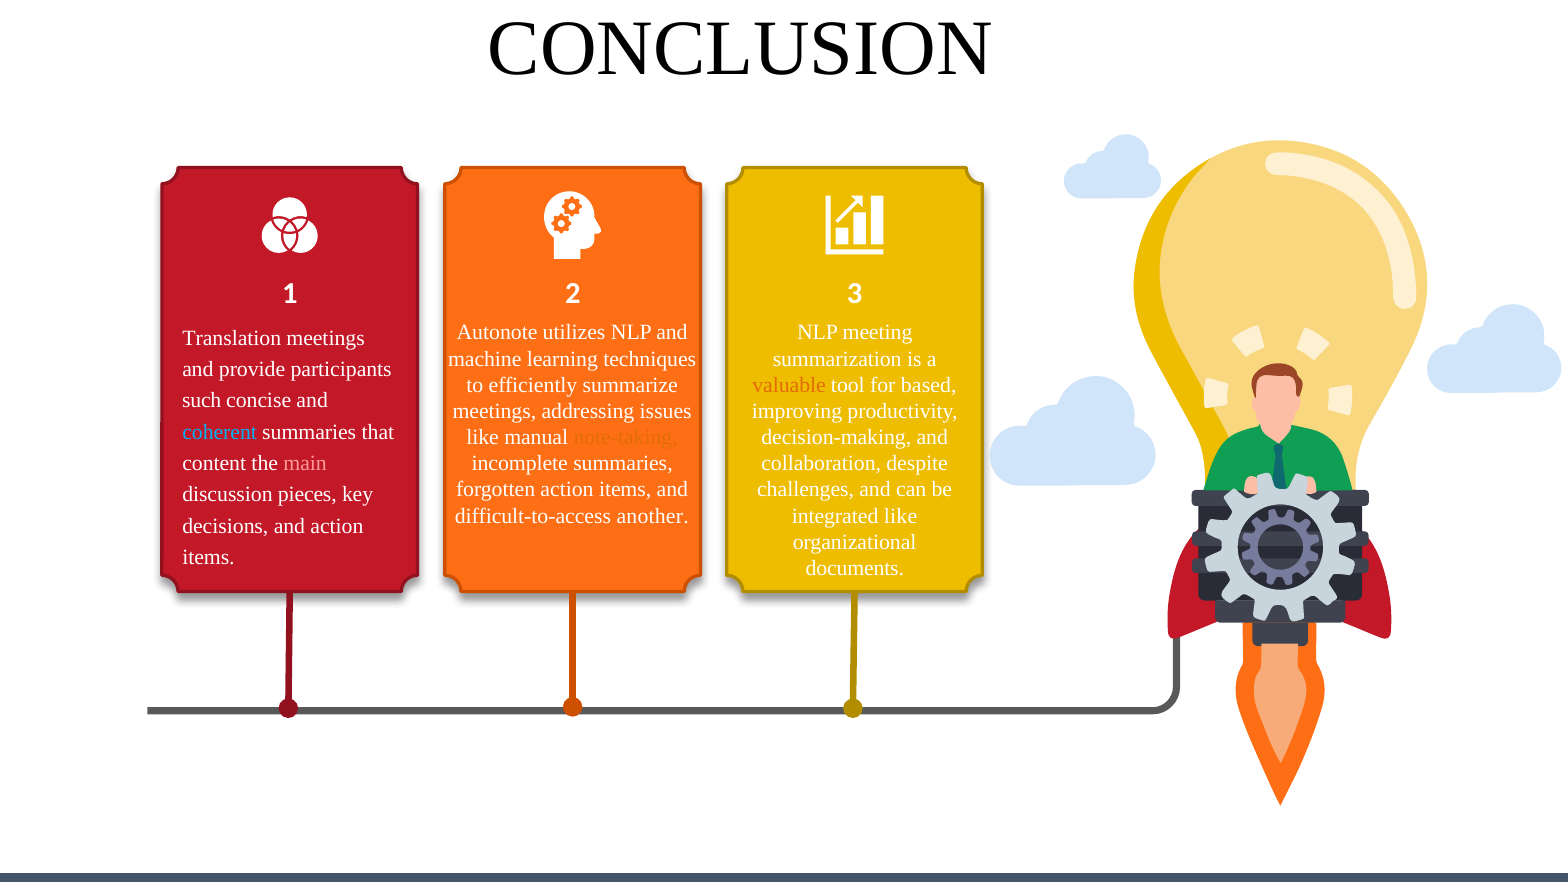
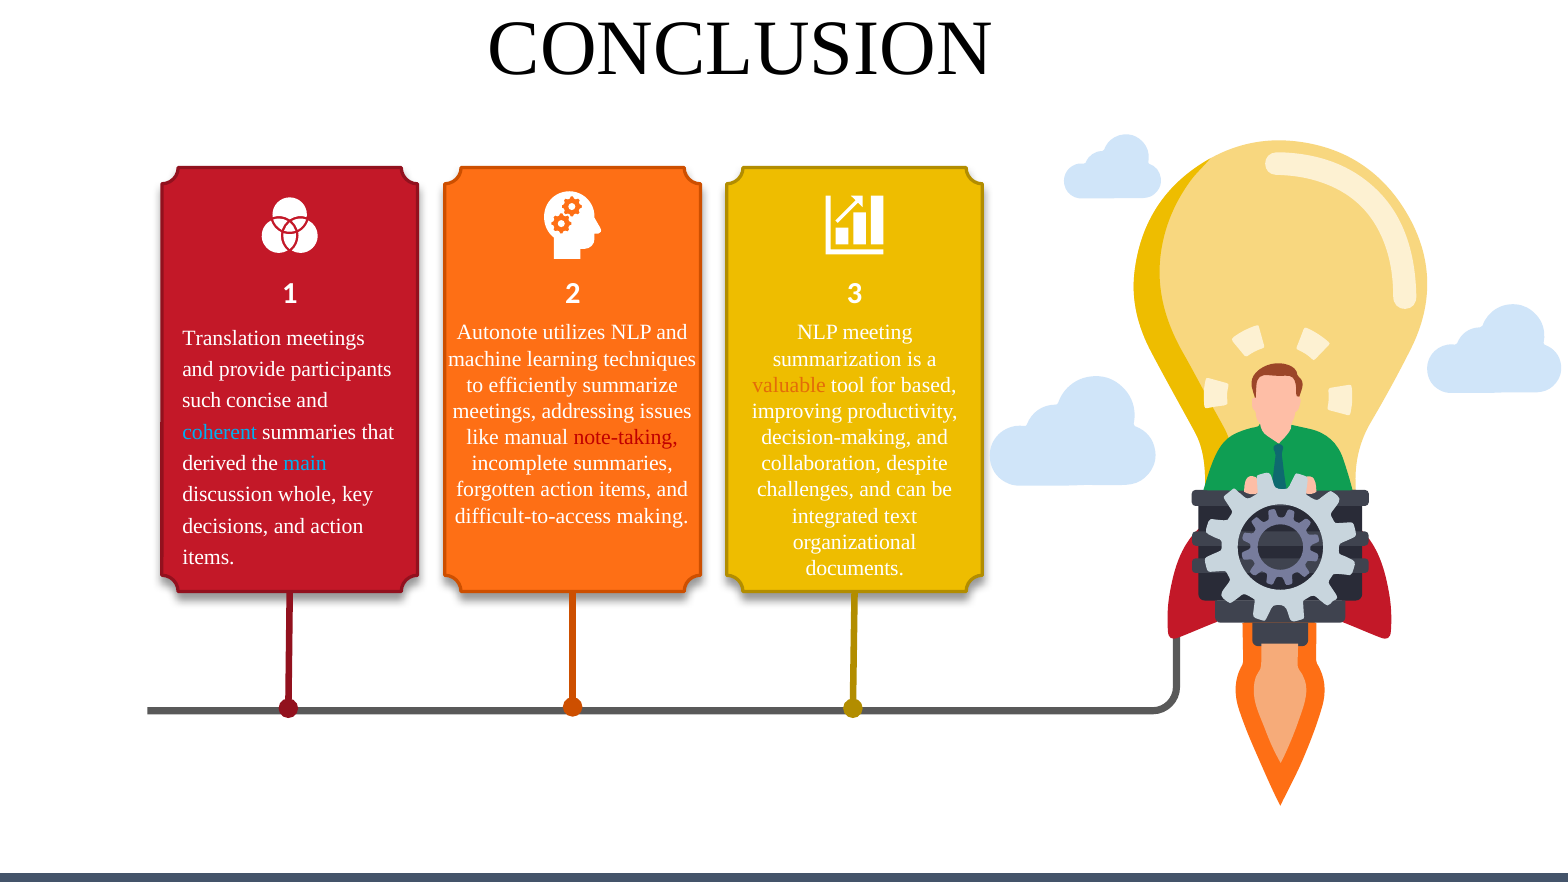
note-taking colour: orange -> red (626, 437)
content: content -> derived (214, 463)
main colour: pink -> light blue (305, 463)
pieces: pieces -> whole (307, 495)
another: another -> making (653, 516)
integrated like: like -> text (901, 516)
